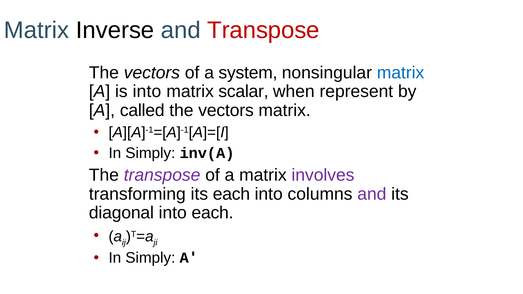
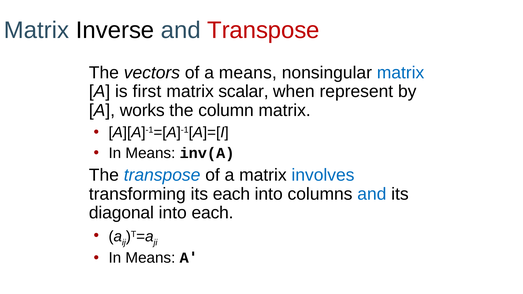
a system: system -> means (248, 73)
is into: into -> first (147, 92)
called: called -> works (142, 110)
vectors: vectors -> column (226, 110)
Simply: Simply -> Means (150, 153)
transpose colour: purple -> blue (162, 175)
involves colour: purple -> blue (323, 175)
and colour: purple -> blue (372, 194)
Simply: Simply -> Means (150, 258)
